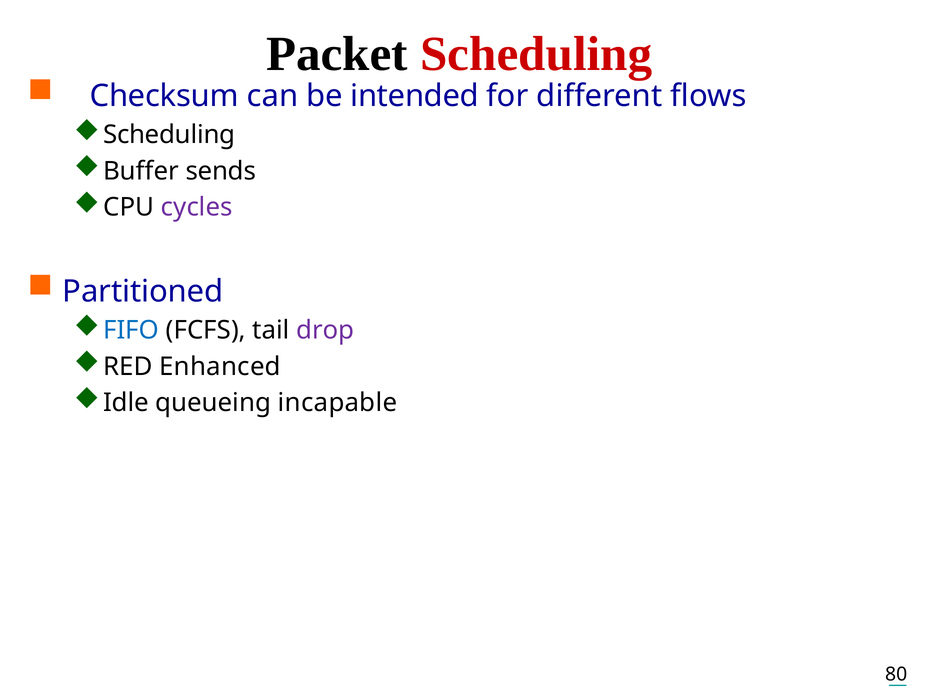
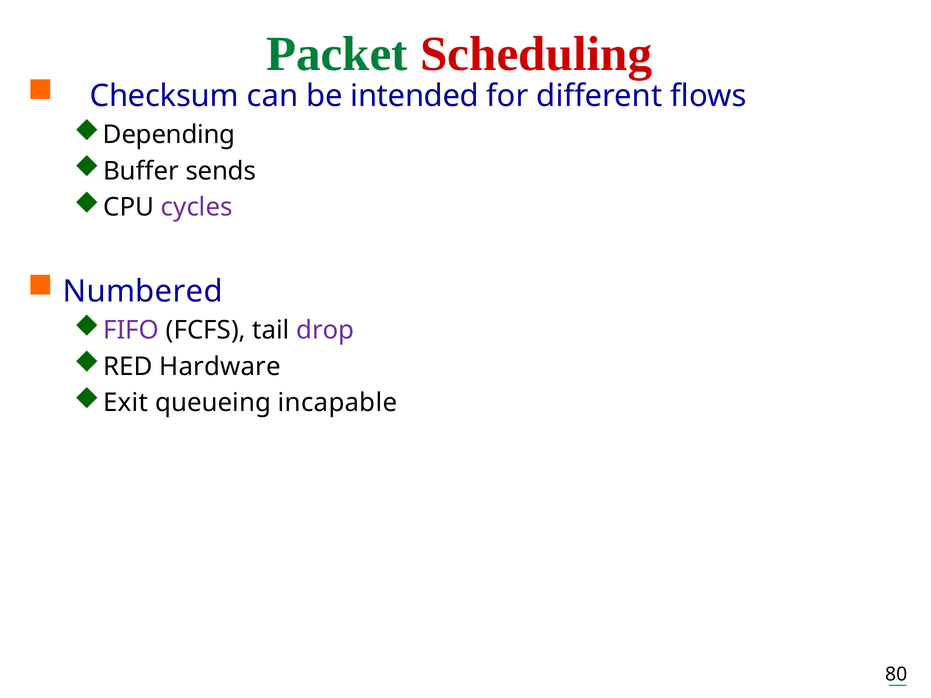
Packet colour: black -> green (337, 54)
Scheduling: Scheduling -> Depending (169, 135)
Partitioned: Partitioned -> Numbered (143, 291)
FIFO colour: blue -> purple (131, 330)
Enhanced: Enhanced -> Hardware (220, 367)
Idle: Idle -> Exit (126, 403)
